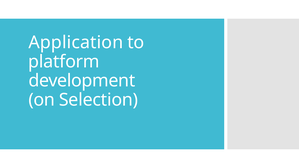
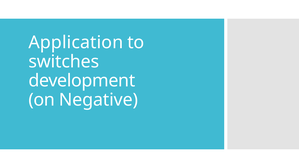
platform: platform -> switches (64, 62)
Selection: Selection -> Negative (98, 100)
